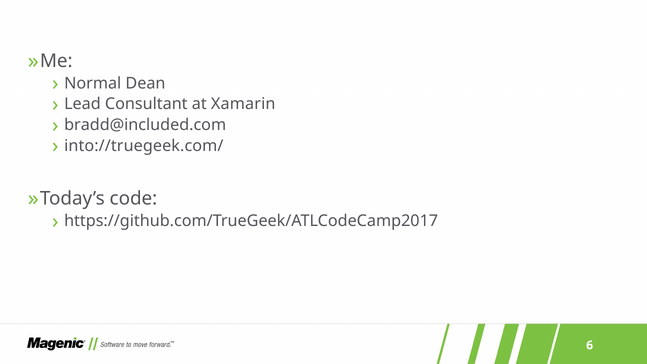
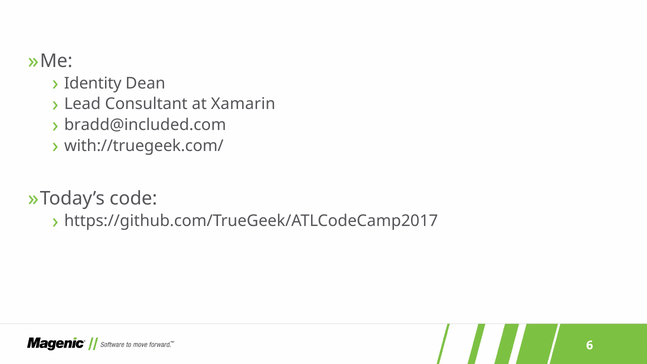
Normal: Normal -> Identity (93, 83)
into://truegeek.com/: into://truegeek.com/ -> with://truegeek.com/ (144, 146)
